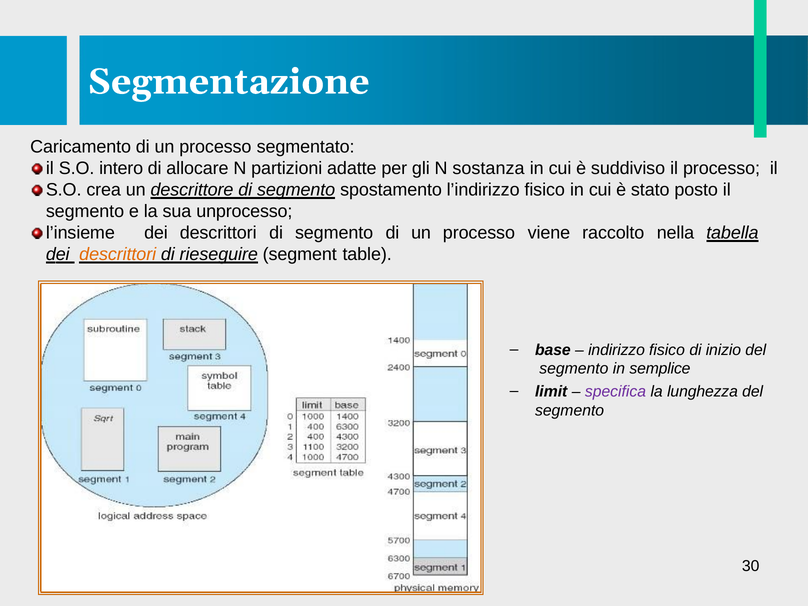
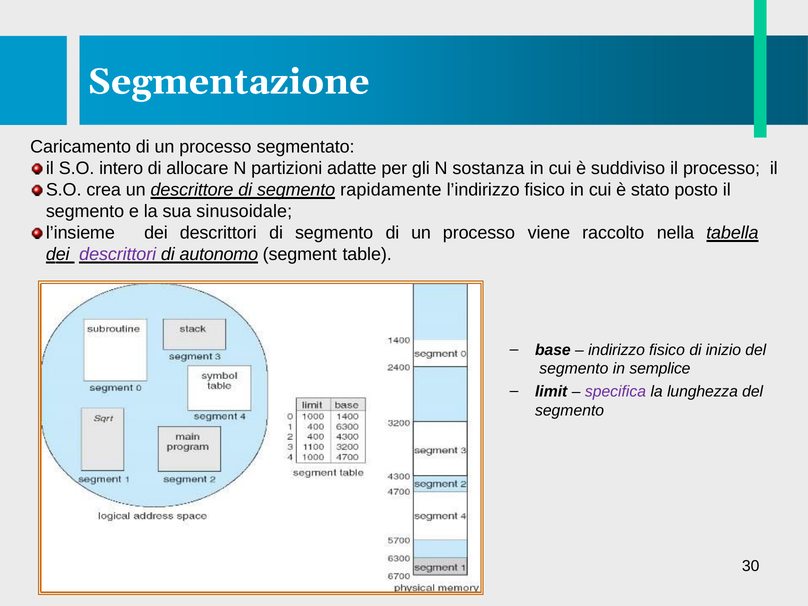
spostamento: spostamento -> rapidamente (391, 190)
unprocesso: unprocesso -> sinusoidale (244, 211)
descrittori colour: orange -> purple (118, 254)
rieseguire: rieseguire -> autonomo (219, 254)
